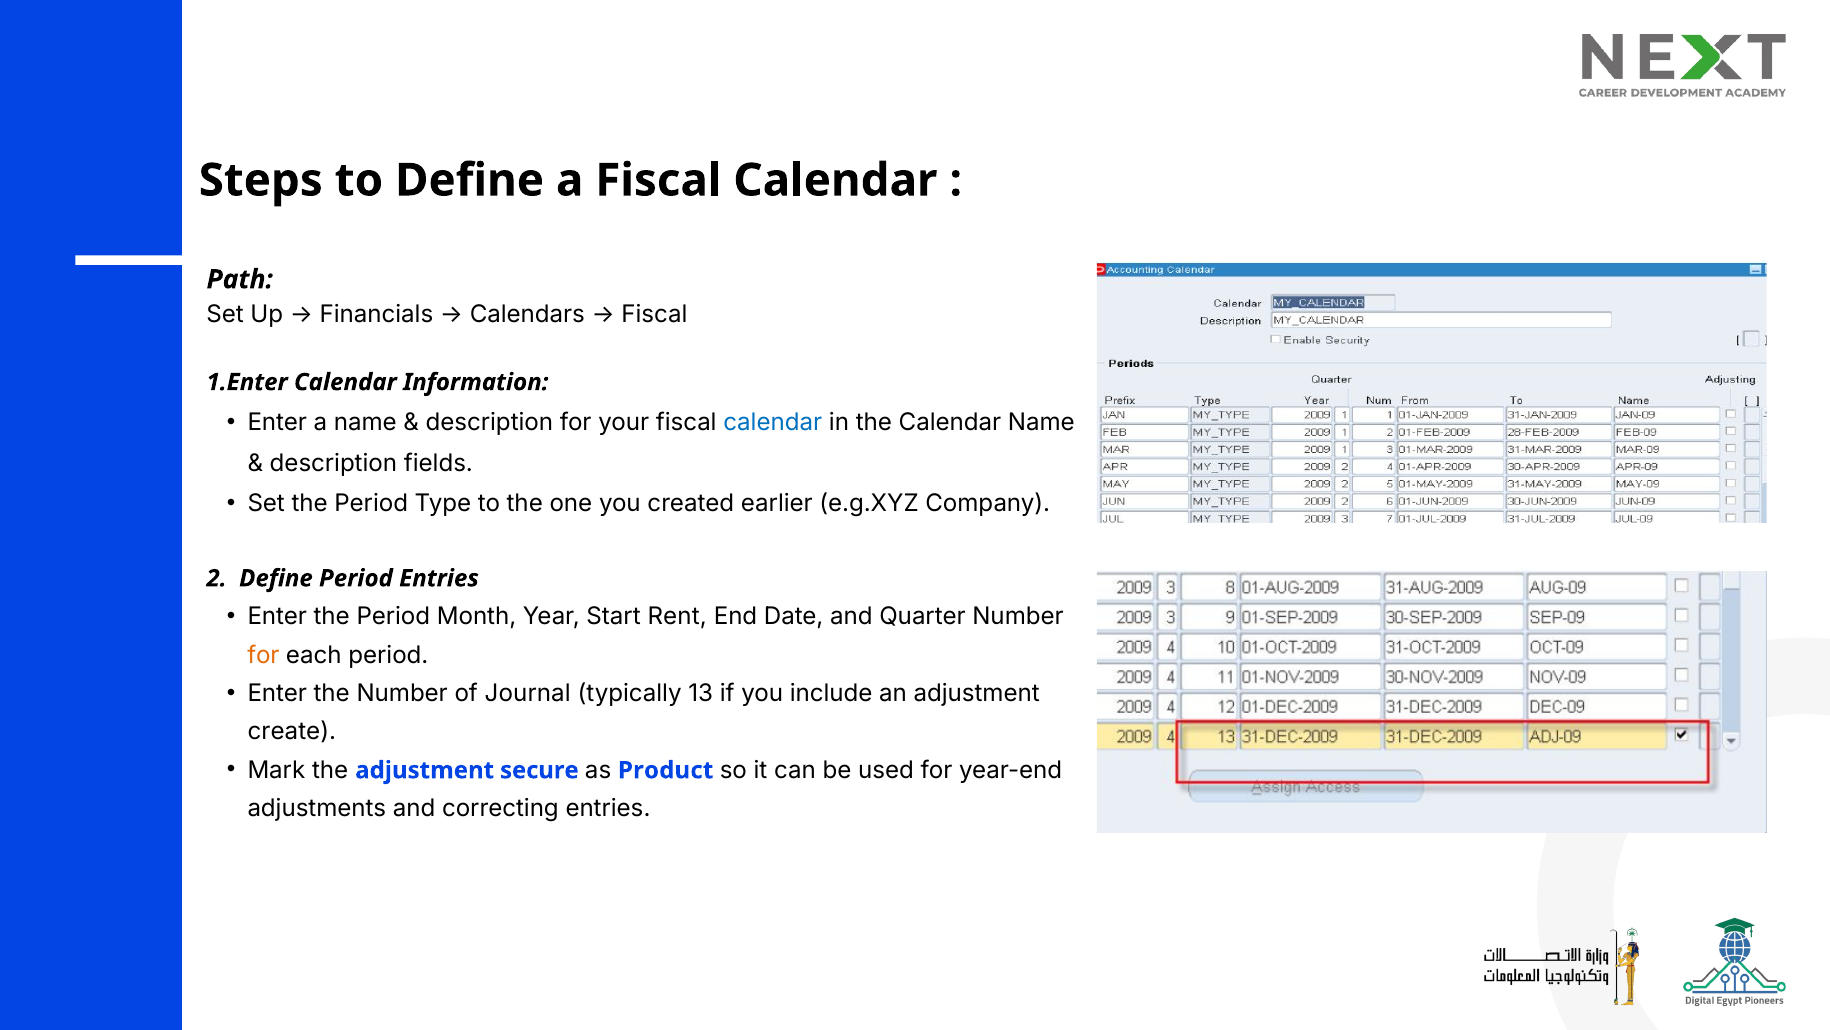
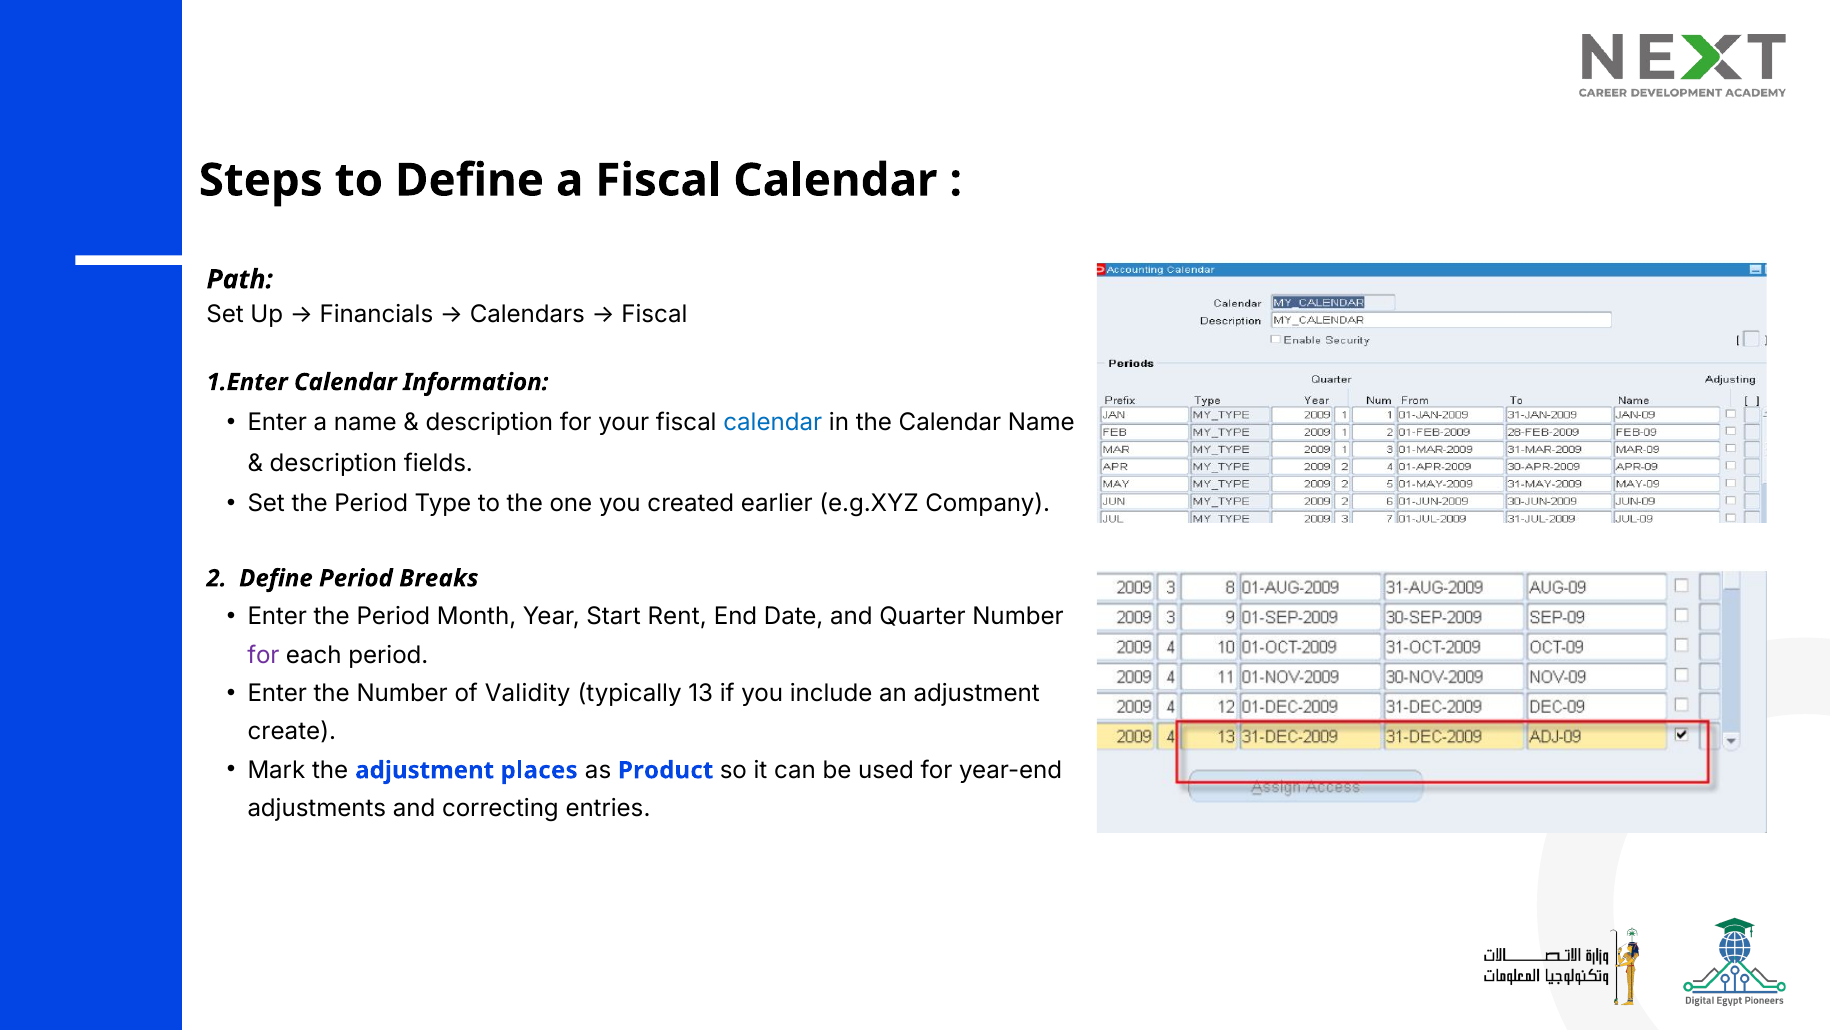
Period Entries: Entries -> Breaks (439, 578)
for colour: orange -> purple (263, 655)
Journal: Journal -> Validity (528, 693)
secure: secure -> places (539, 770)
